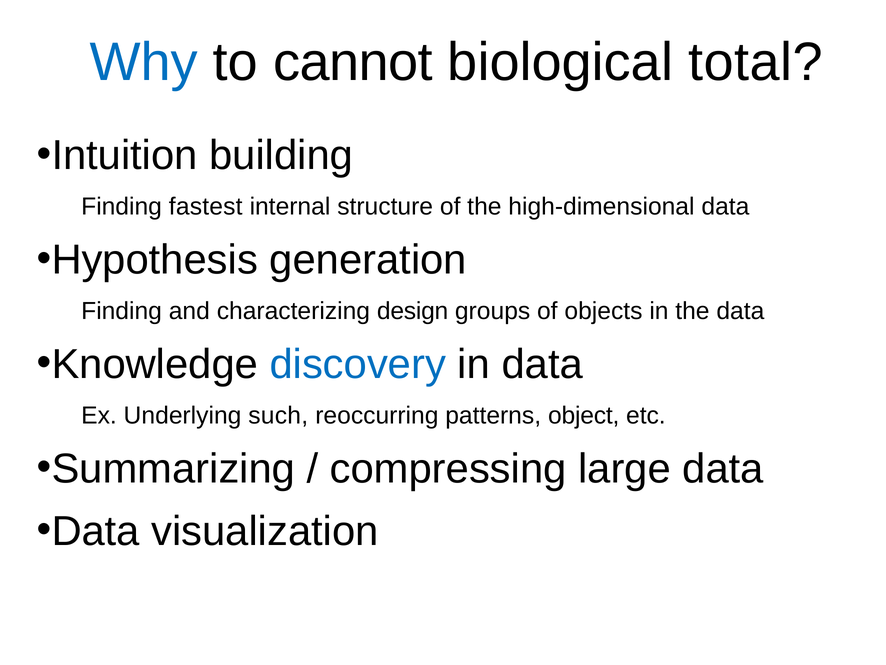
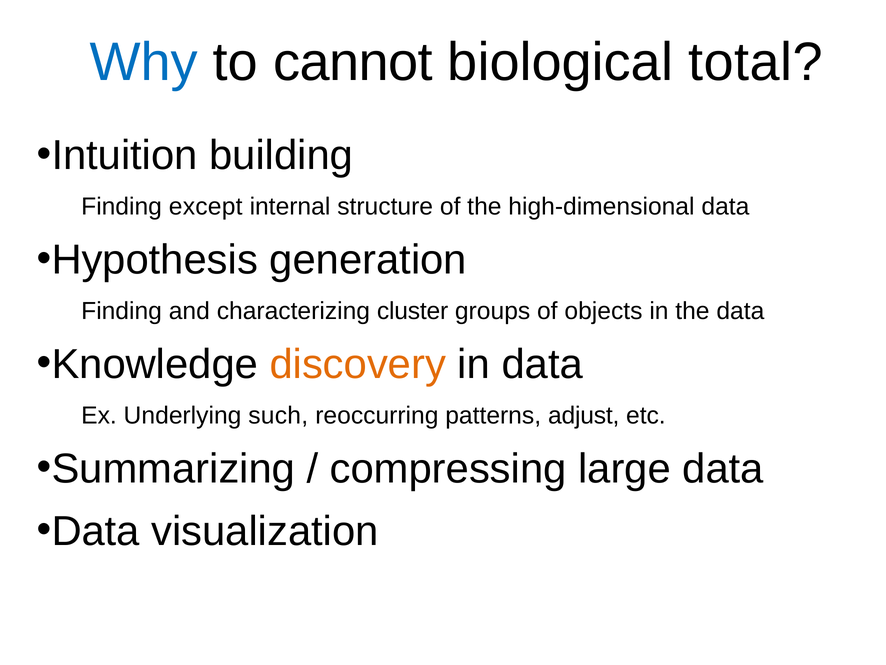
fastest: fastest -> except (206, 206)
design: design -> cluster (413, 311)
discovery colour: blue -> orange (358, 364)
object: object -> adjust (584, 415)
